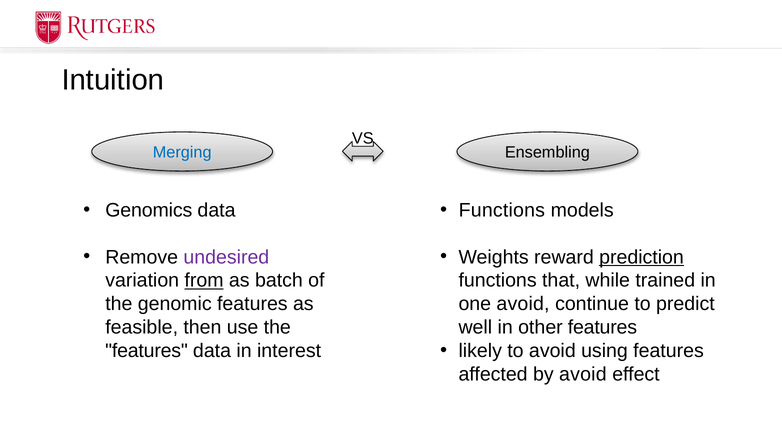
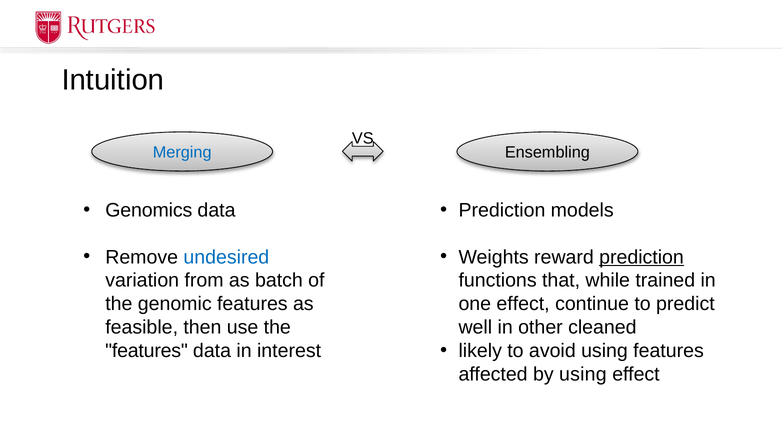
Functions: Functions -> Prediction (502, 210)
undesired colour: purple -> blue (226, 257)
from underline: present -> none (204, 280)
one avoid: avoid -> effect (523, 304)
other features: features -> cleaned (602, 327)
by avoid: avoid -> using (583, 374)
